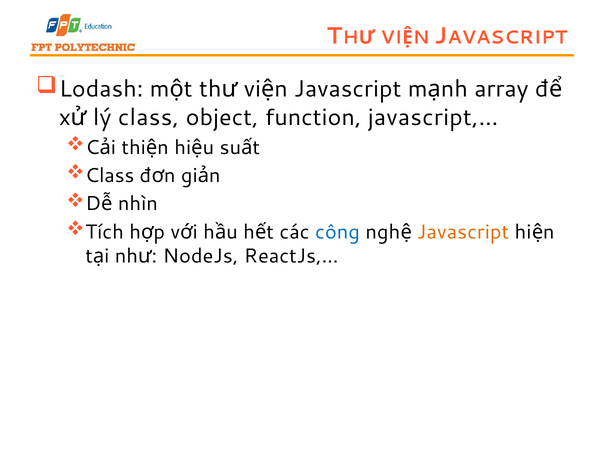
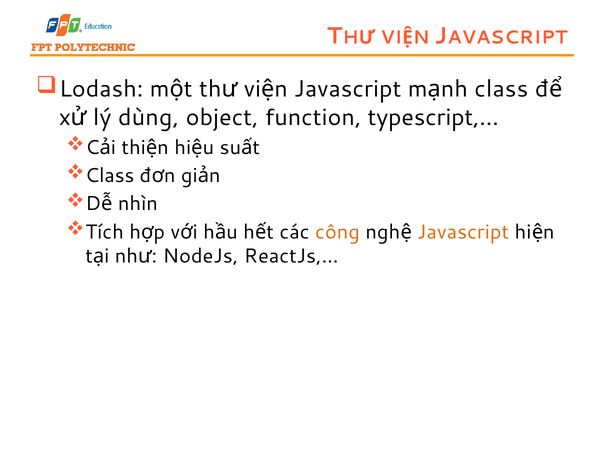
array: array -> class (501, 89)
lý class: class -> dùng (149, 117)
javascript,…: javascript,… -> typescript,… (433, 117)
công colour: blue -> orange (337, 232)
